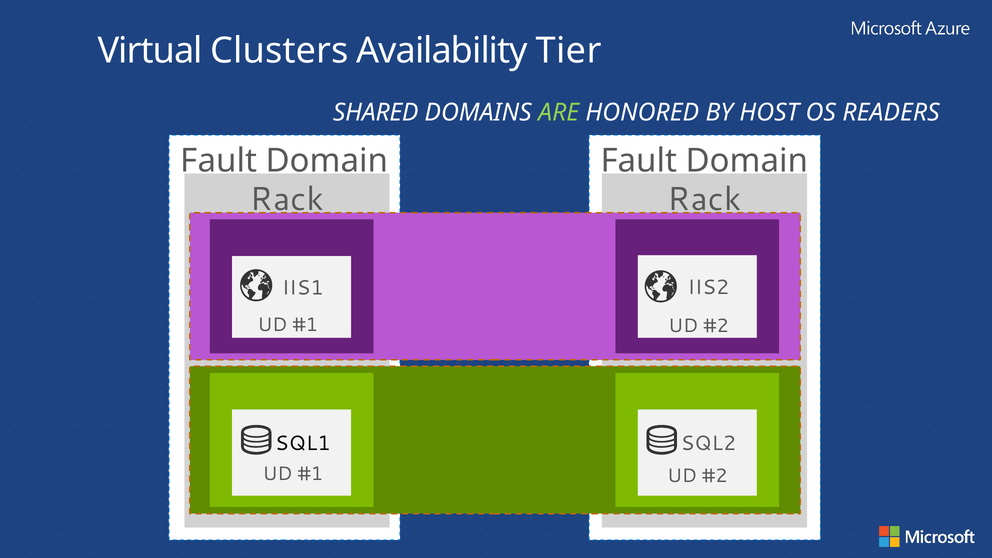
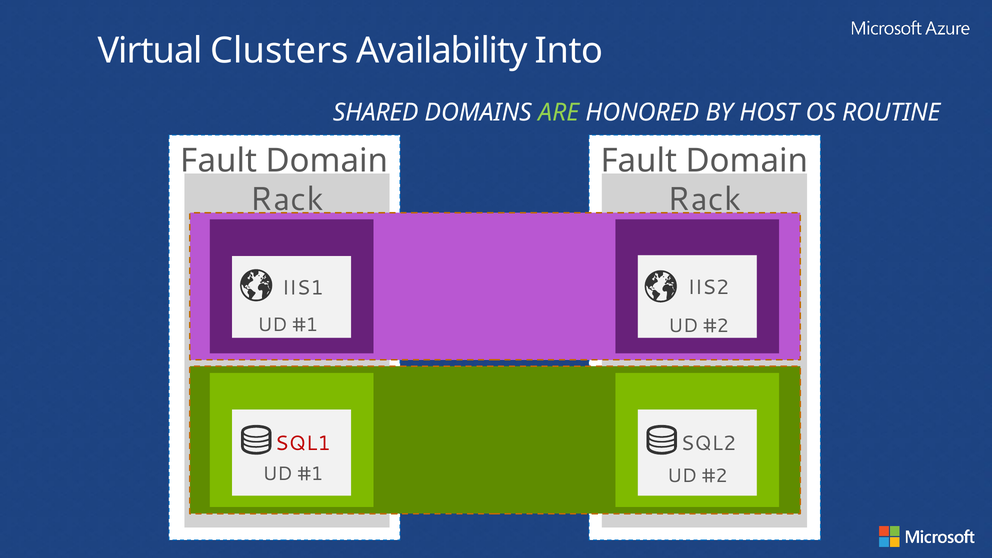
Tier: Tier -> Into (569, 51)
READERS: READERS -> ROUTINE (891, 113)
SQL1 colour: black -> red (303, 443)
